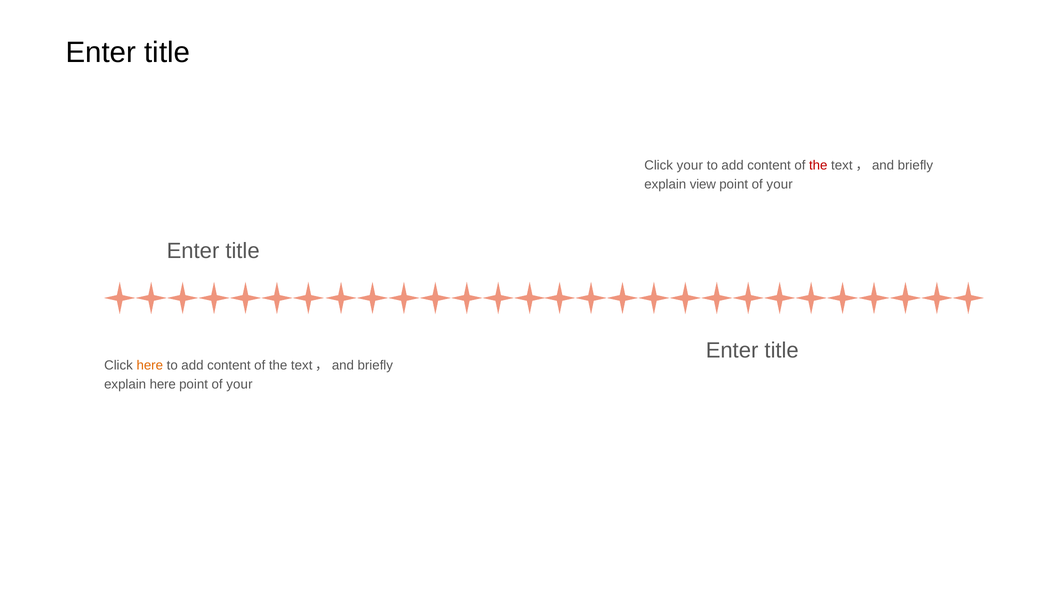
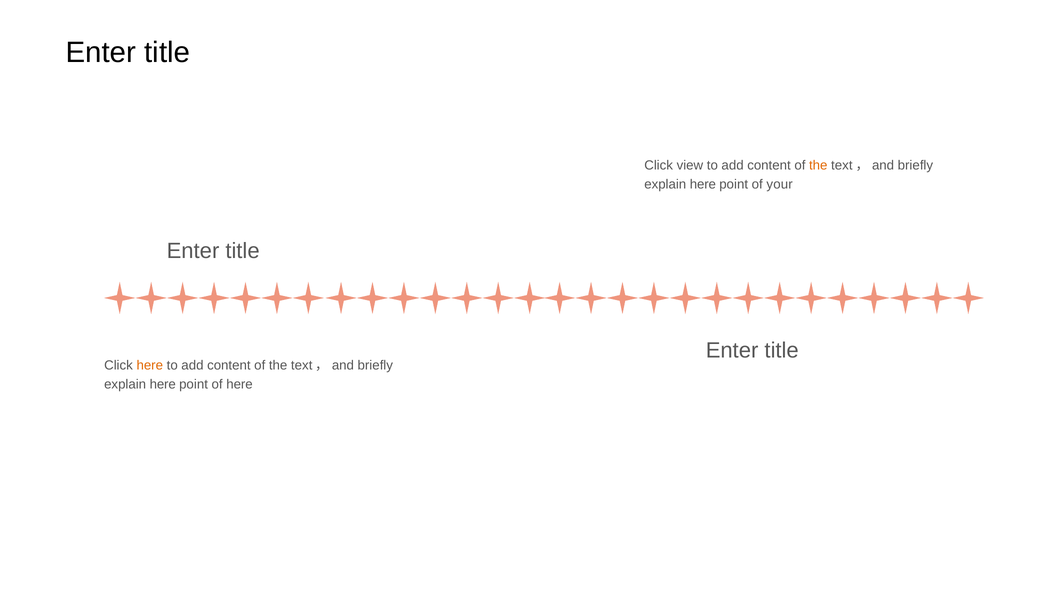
Click your: your -> view (690, 165)
the colour: red -> orange (818, 165)
view: view -> here (703, 184)
your: your -> here (240, 384)
